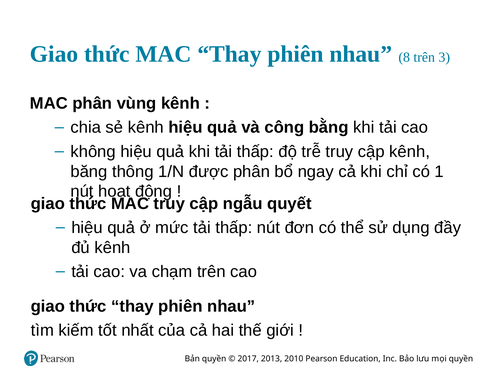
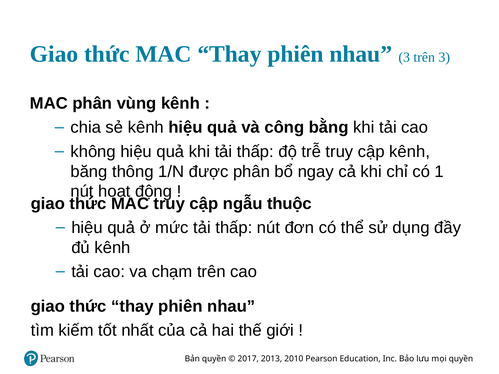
nhau 8: 8 -> 3 (404, 57)
quyết: quyết -> thuộc (290, 204)
